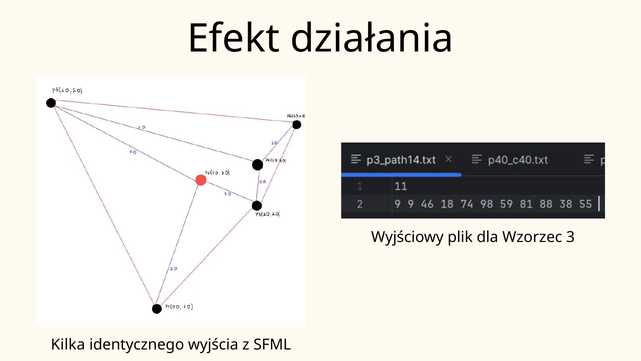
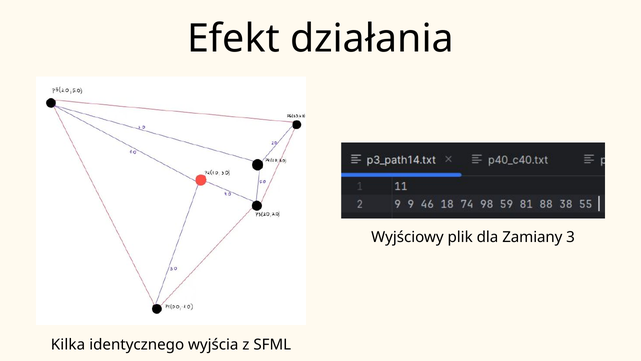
Wzorzec: Wzorzec -> Zamiany (532, 237)
